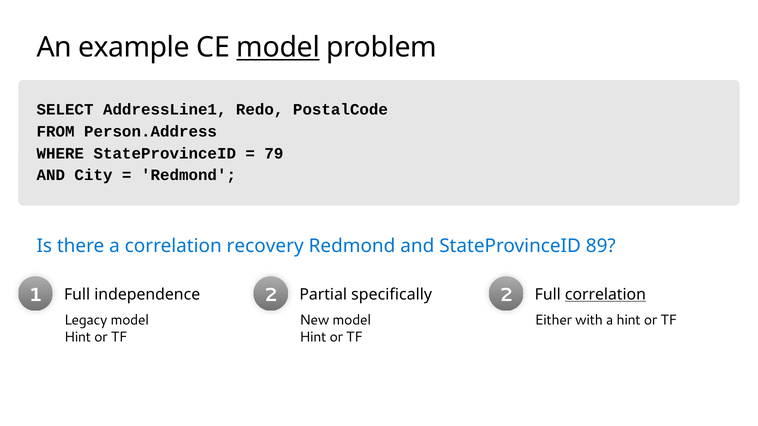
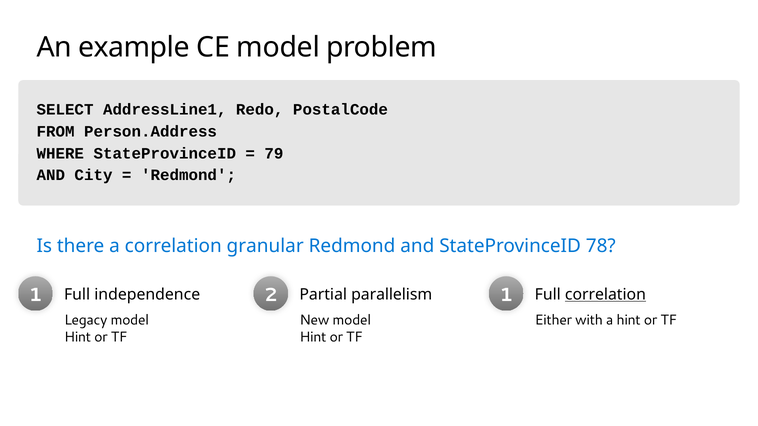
model underline: present -> none (278, 47)
recovery: recovery -> granular (265, 246)
89: 89 -> 78 (601, 246)
2 2: 2 -> 1 (506, 295)
specifically: specifically -> parallelism (392, 295)
